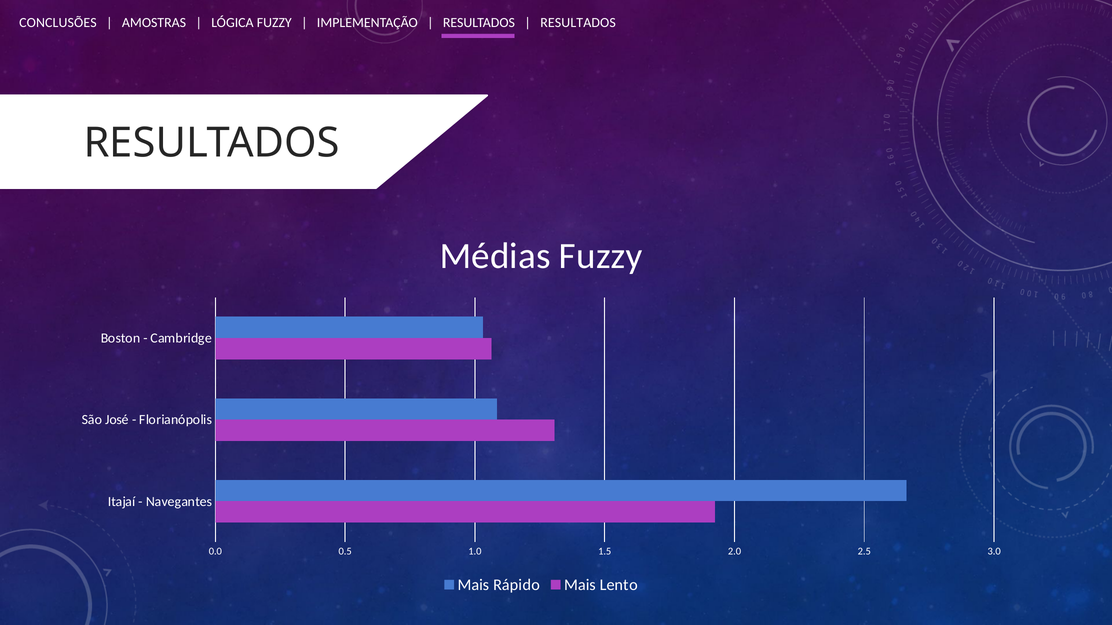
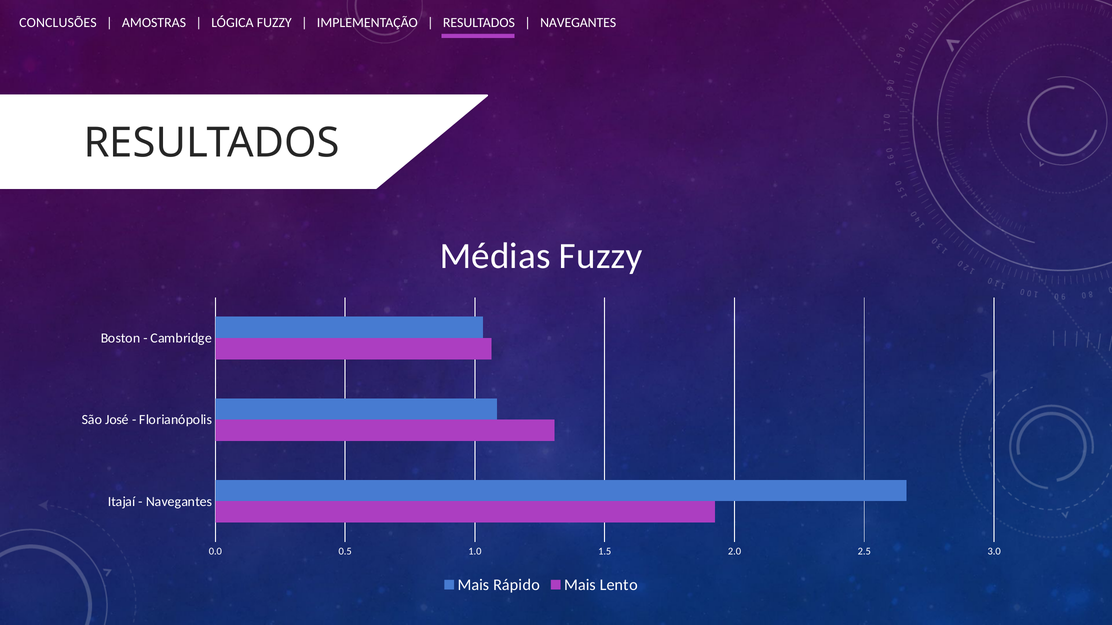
RESULTADOS: RESULTADOS -> NAVEGANTES (578, 23)
